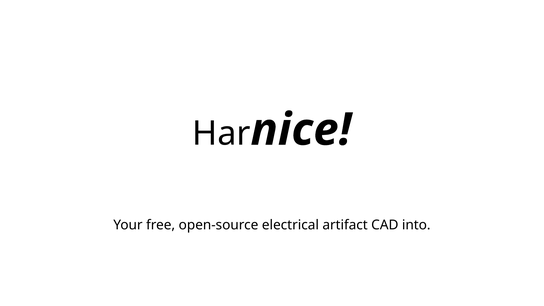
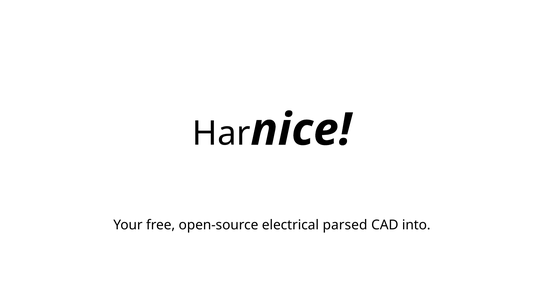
artifact: artifact -> parsed (345, 225)
